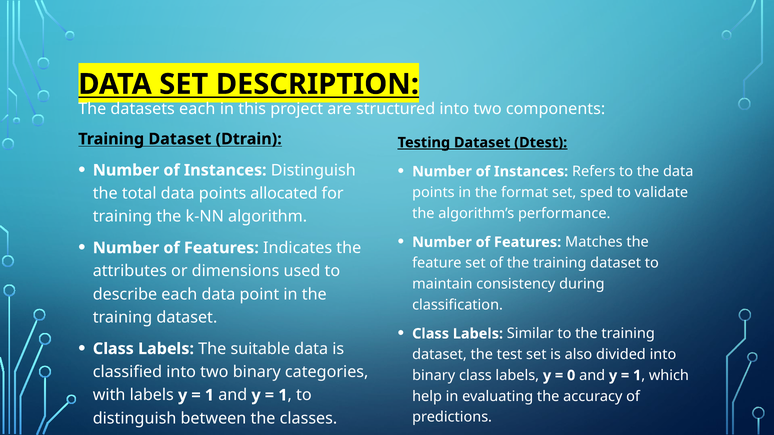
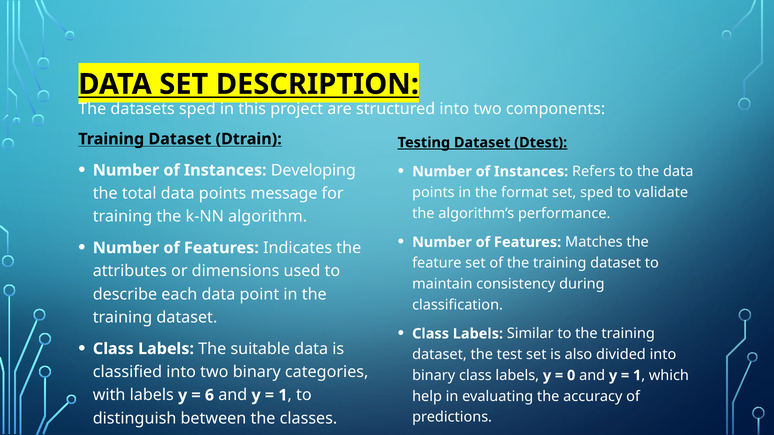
datasets each: each -> sped (197, 109)
Instances Distinguish: Distinguish -> Developing (313, 170)
allocated: allocated -> message (284, 194)
1: 1 -> 6 (209, 395)
